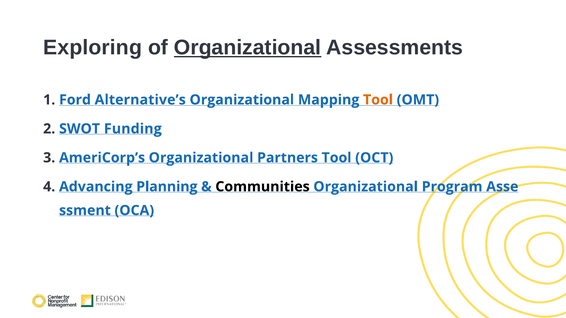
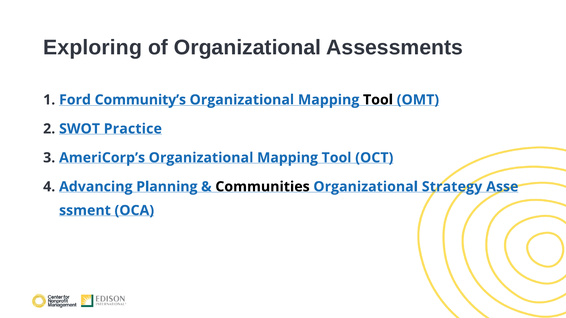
Organizational underline: present -> none (248, 48)
Alternative’s: Alternative’s -> Community’s (140, 100)
Tool colour: orange -> black (378, 100)
Funding: Funding -> Practice (133, 129)
AmeriCorp’s Organizational Partners: Partners -> Mapping (288, 158)
Program: Program -> Strategy (452, 187)
